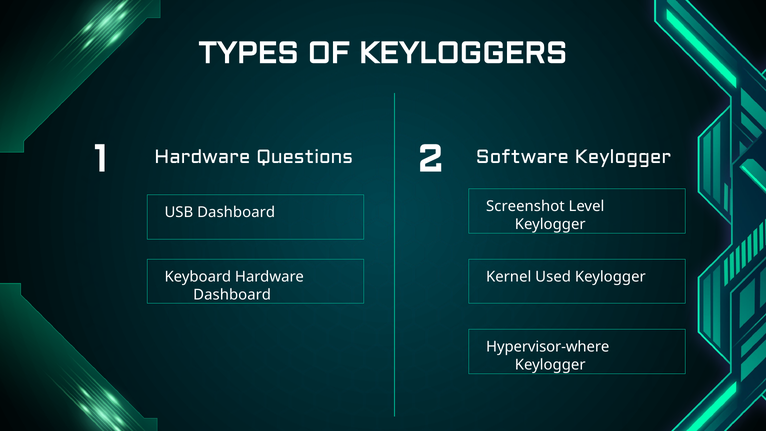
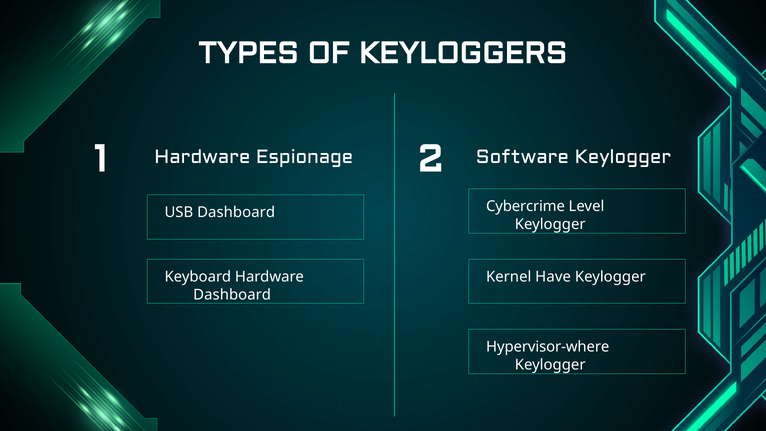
Questions: Questions -> Espionage (305, 157)
Screenshot: Screenshot -> Cybercrime (525, 206)
Used: Used -> Have (553, 277)
